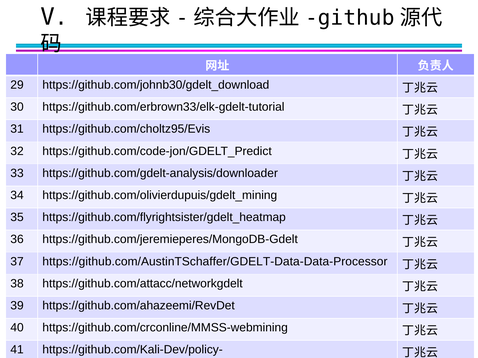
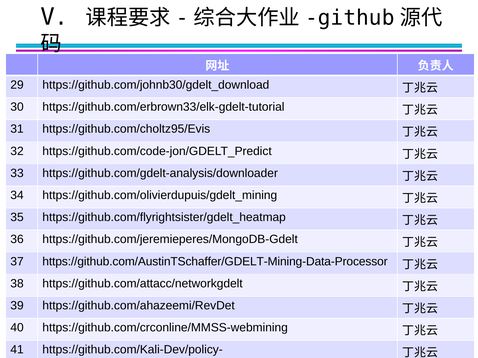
https://github.com/AustinTSchaffer/GDELT-Data-Data-Processor: https://github.com/AustinTSchaffer/GDELT-Data-Data-Processor -> https://github.com/AustinTSchaffer/GDELT-Mining-Data-Processor (215, 262)
